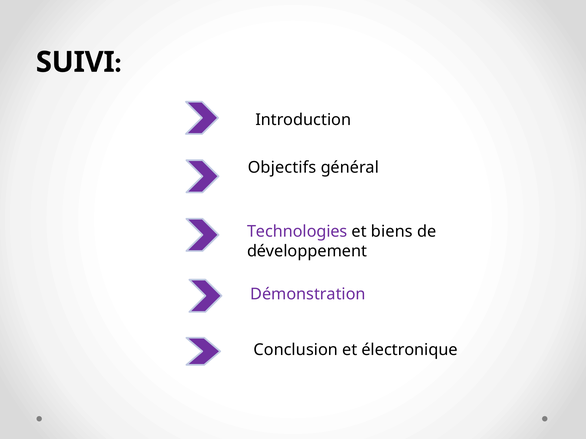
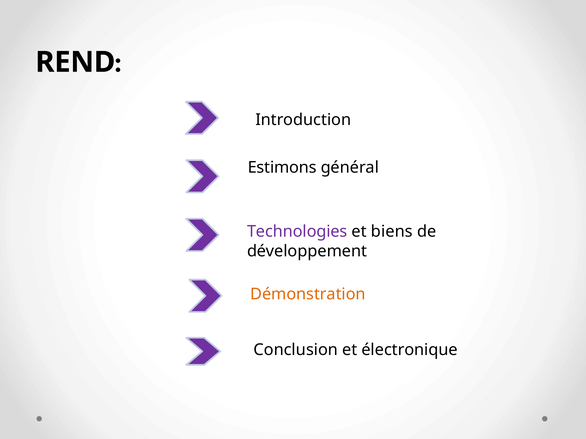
SUIVI: SUIVI -> REND (75, 62)
Objectifs: Objectifs -> Estimons (282, 168)
Démonstration colour: purple -> orange (308, 294)
